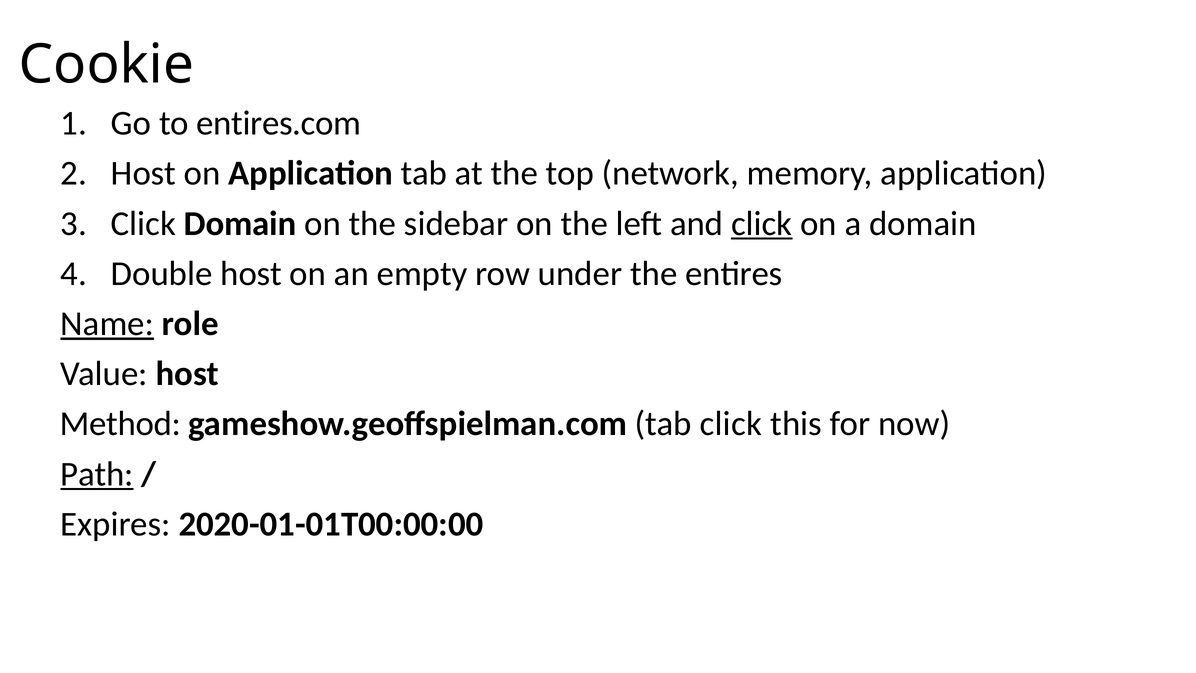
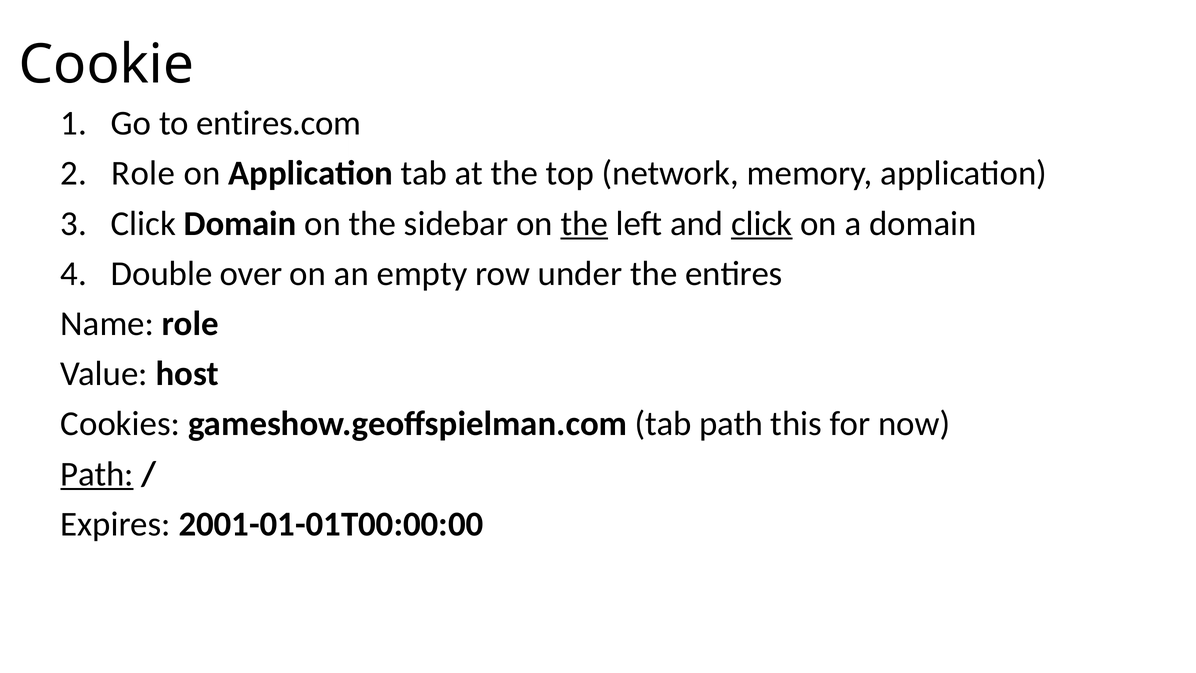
Host: Host -> Role (143, 173)
the underline: none -> present (584, 223)
Double host: host -> over (251, 274)
Name underline: present -> none (107, 324)
Method: Method -> Cookies (120, 424)
tab click: click -> path (731, 424)
2020-01-01T00:00:00: 2020-01-01T00:00:00 -> 2001-01-01T00:00:00 (331, 524)
